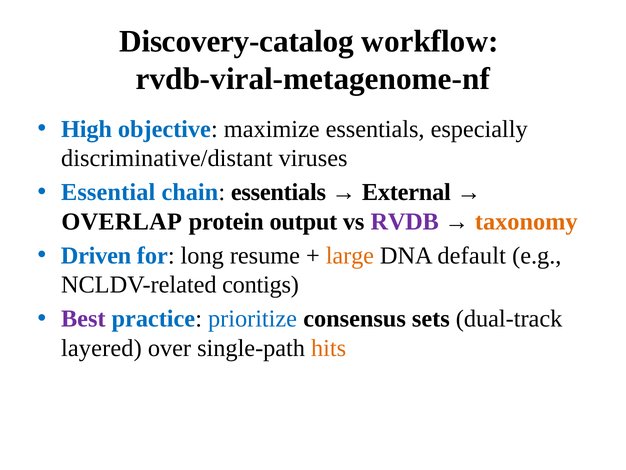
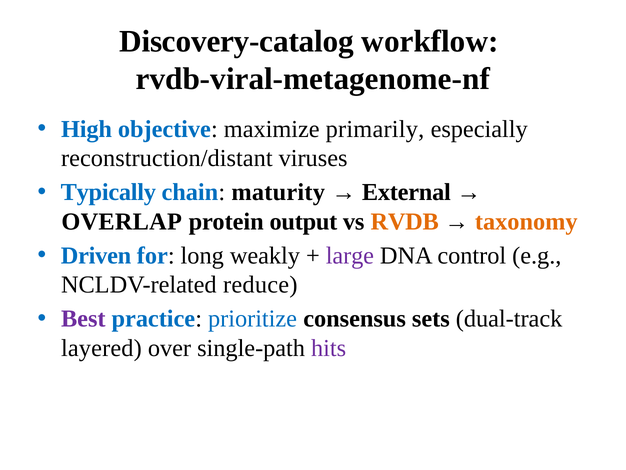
maximize essentials: essentials -> primarily (375, 129)
discriminative/distant: discriminative/distant -> reconstruction/distant (167, 158)
Essential: Essential -> Typically (108, 192)
chain essentials: essentials -> maturity (278, 192)
RVDB colour: purple -> orange (405, 221)
resume: resume -> weakly (265, 255)
large colour: orange -> purple (350, 255)
default: default -> control (472, 255)
contigs: contigs -> reduce (260, 284)
hits colour: orange -> purple (329, 348)
